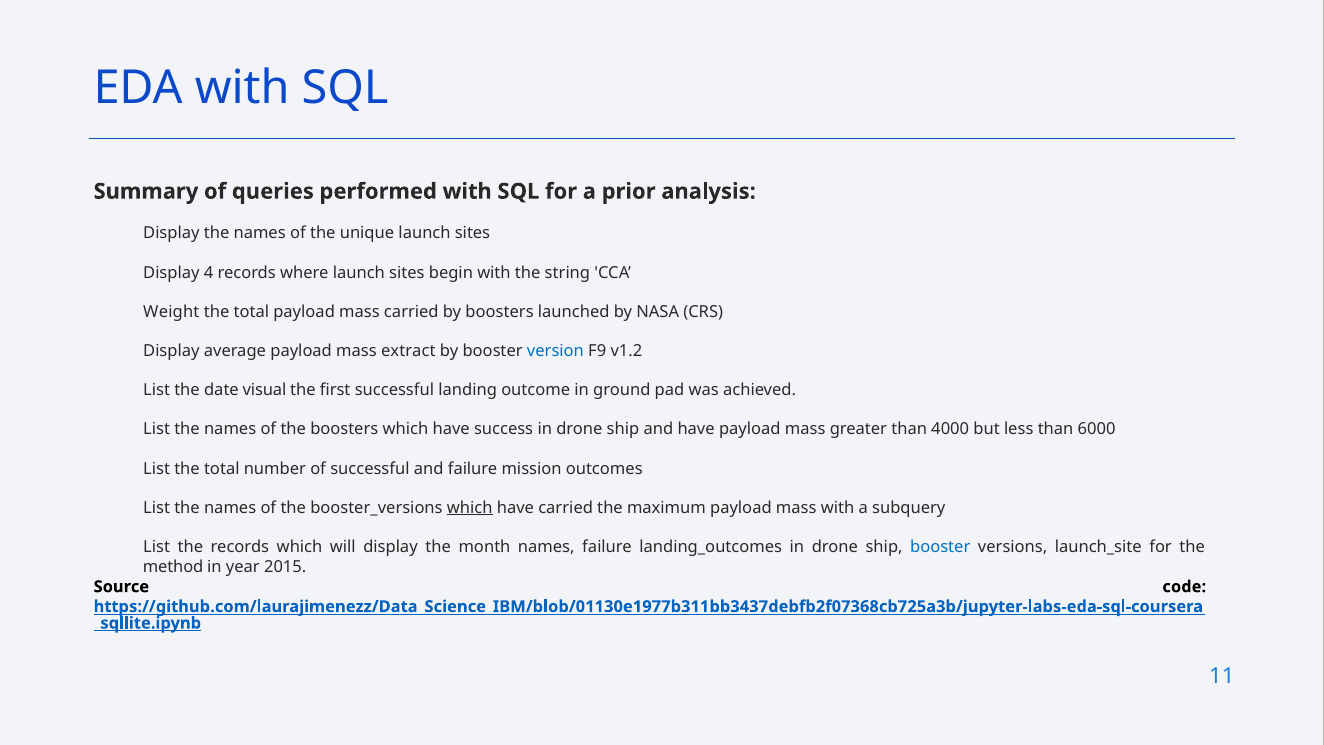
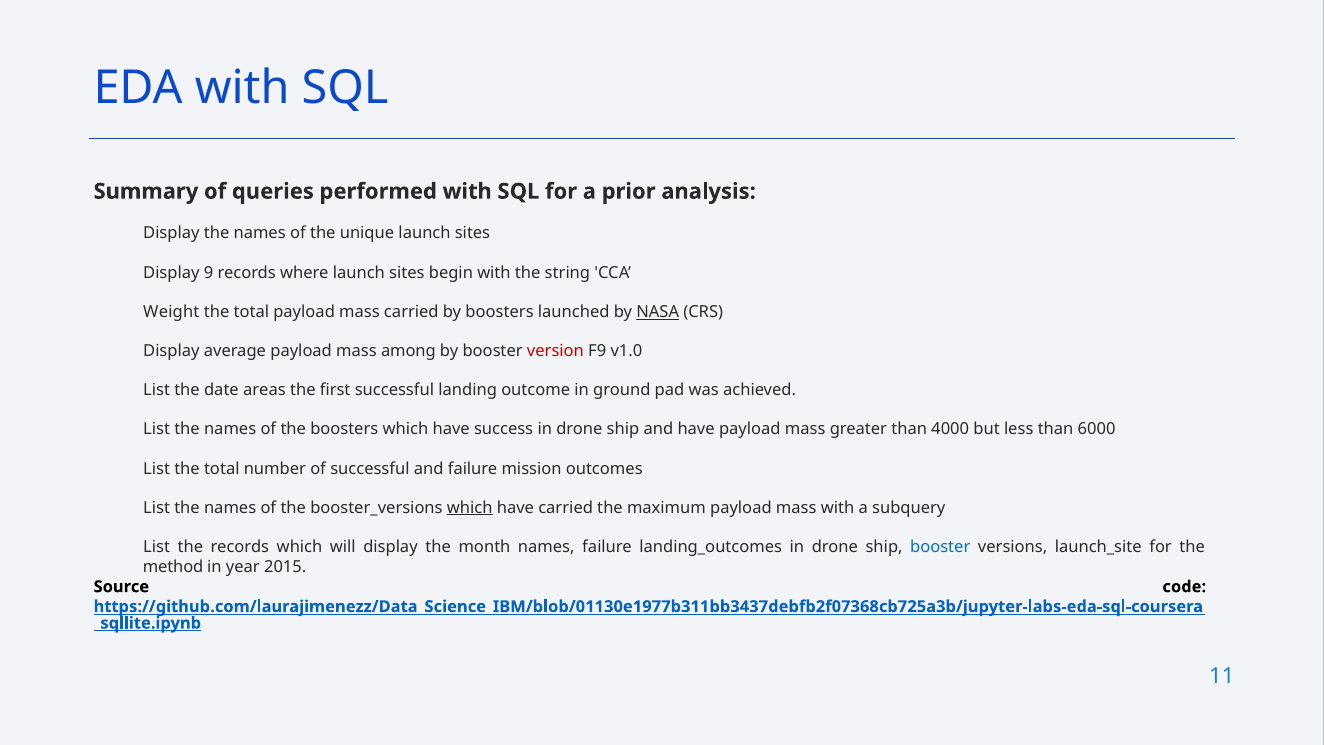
4: 4 -> 9 (209, 273)
NASA underline: none -> present (658, 312)
extract: extract -> among (408, 351)
version colour: blue -> red (555, 351)
v1.2: v1.2 -> v1.0 (626, 351)
visual: visual -> areas (264, 390)
